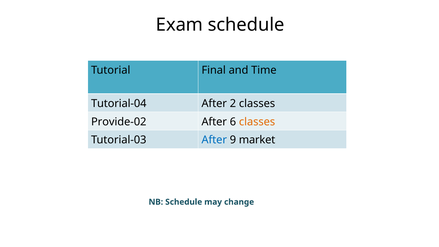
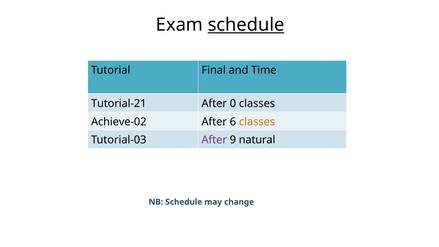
schedule underline: none -> present (246, 25)
Tutorial-04: Tutorial-04 -> Tutorial-21 (119, 103)
2: 2 -> 0 (233, 103)
Provide-02: Provide-02 -> Achieve-02 (119, 122)
After colour: blue -> purple (214, 140)
market: market -> natural (257, 140)
